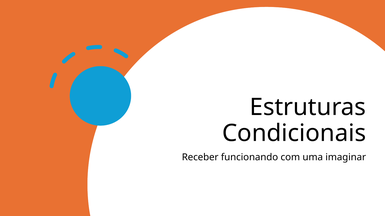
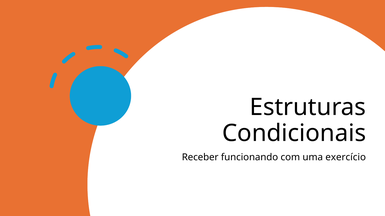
imaginar: imaginar -> exercício (346, 158)
